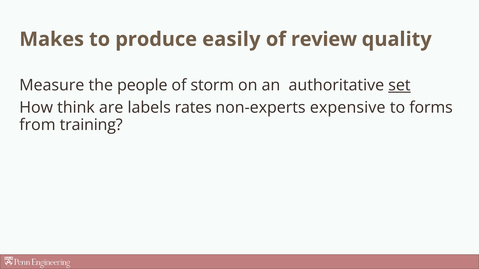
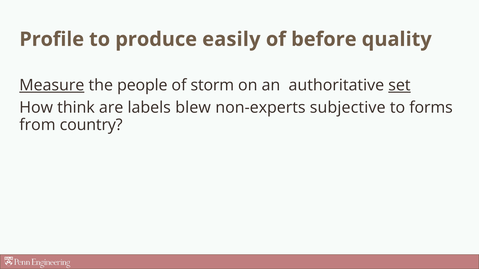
Makes: Makes -> Profile (52, 39)
review: review -> before (324, 39)
Measure underline: none -> present (52, 85)
rates: rates -> blew (193, 108)
expensive: expensive -> subjective (348, 108)
training: training -> country (91, 125)
